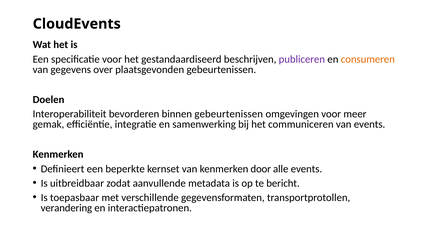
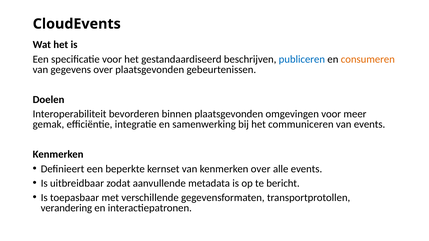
publiceren colour: purple -> blue (302, 59)
binnen gebeurtenissen: gebeurtenissen -> plaatsgevonden (229, 114)
kenmerken door: door -> over (261, 169)
